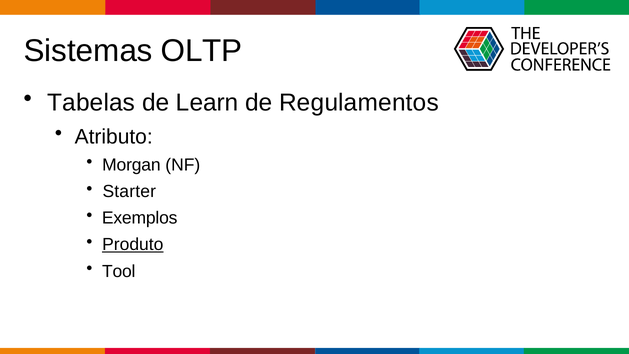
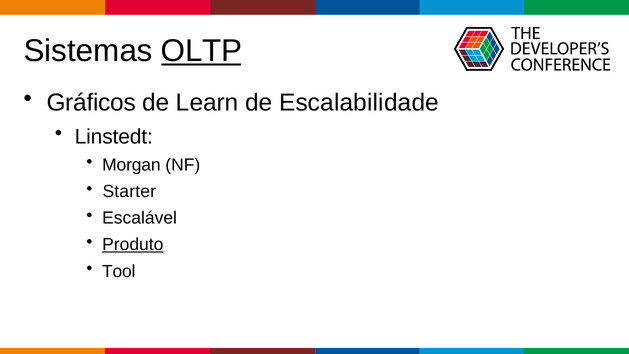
OLTP underline: none -> present (202, 51)
Tabelas: Tabelas -> Gráficos (91, 103)
Regulamentos: Regulamentos -> Escalabilidade (359, 103)
Atributo: Atributo -> Linstedt (114, 137)
Exemplos: Exemplos -> Escalável (140, 218)
